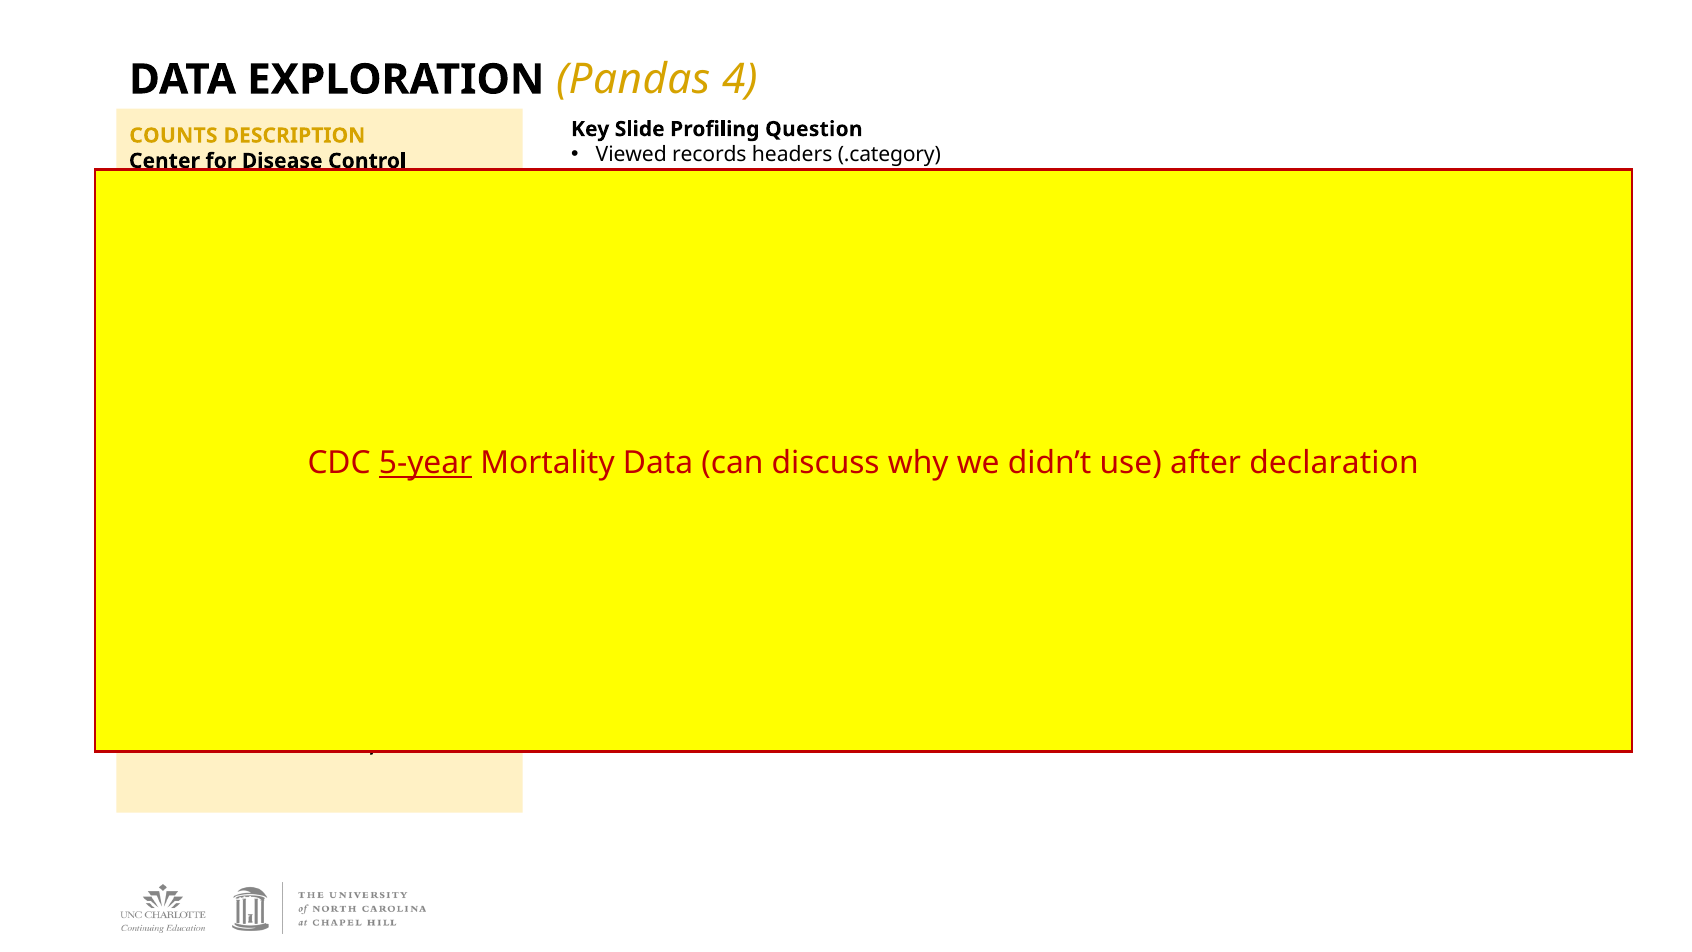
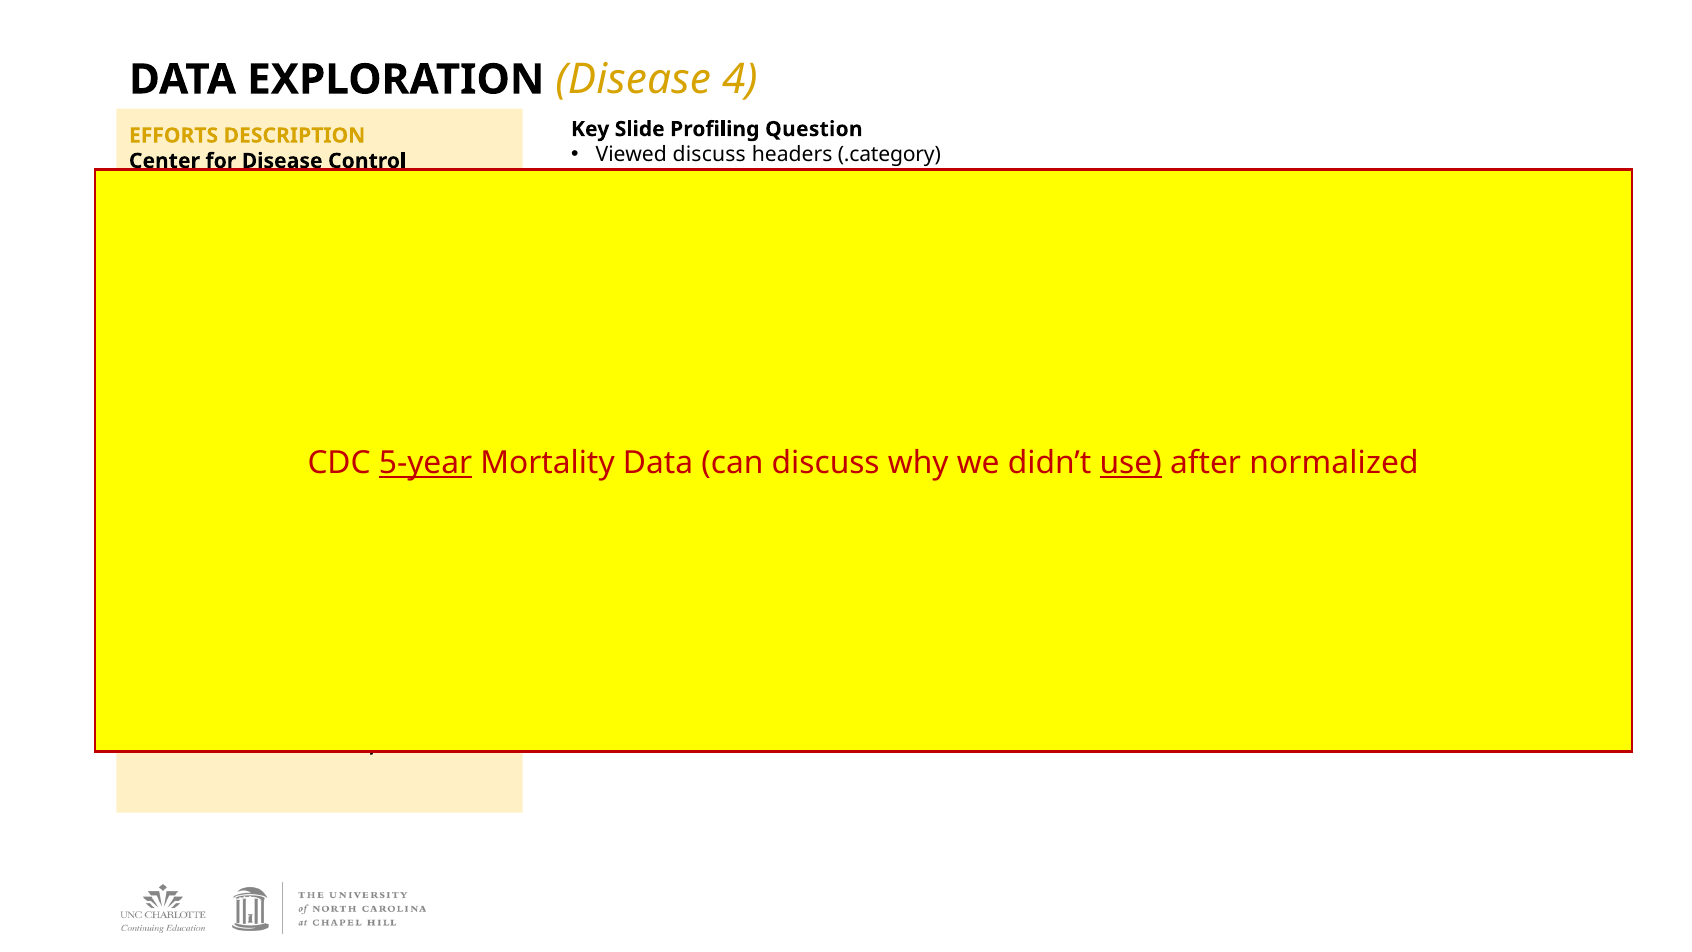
Pandas: Pandas -> Disease (633, 80)
COUNTS: COUNTS -> EFFORTS (174, 136)
Viewed records: records -> discuss (709, 154)
use underline: none -> present (1131, 463)
after declaration: declaration -> normalized (1334, 463)
